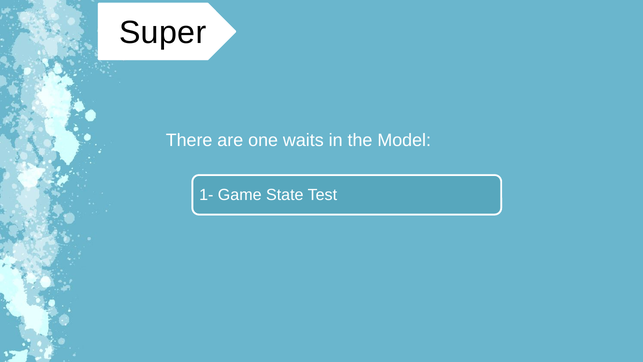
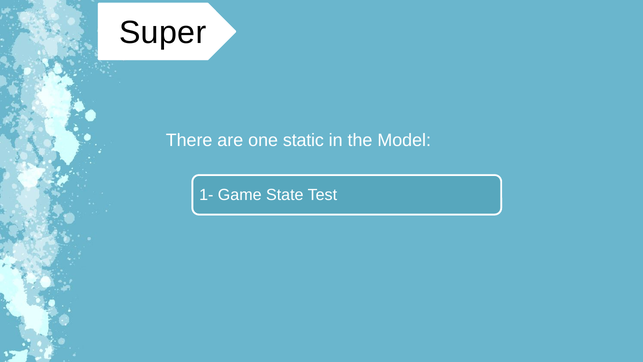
waits: waits -> static (303, 140)
